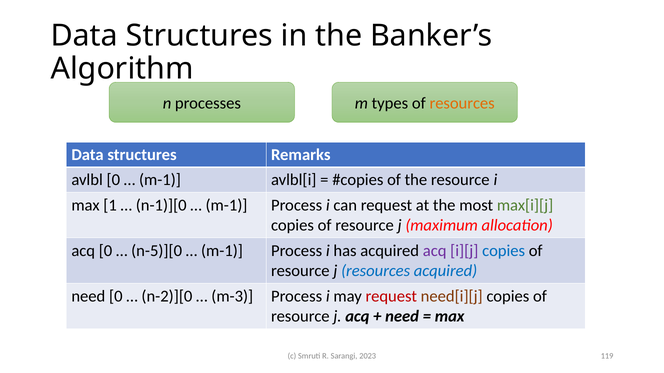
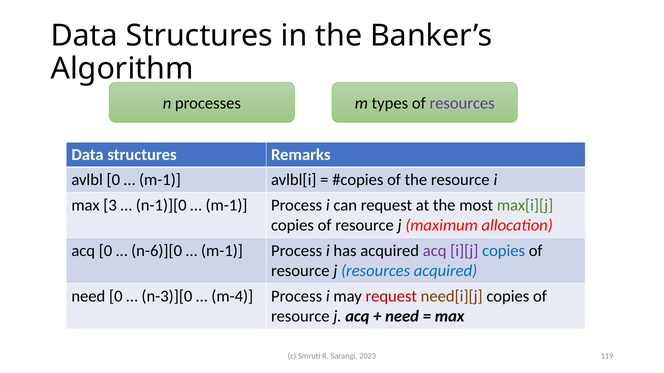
resources colour: orange -> purple (462, 104)
1: 1 -> 3 (110, 205)
n-5)][0: n-5)][0 -> n-6)][0 (157, 251)
n-2)][0: n-2)][0 -> n-3)][0 (167, 296)
m-3: m-3 -> m-4 (232, 296)
